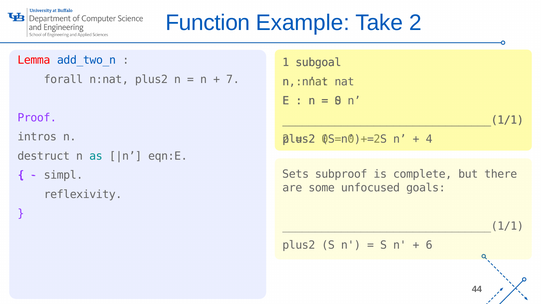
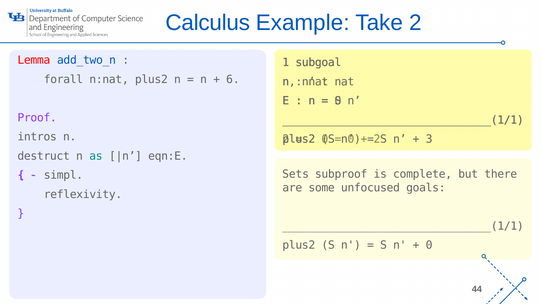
Function: Function -> Calculus (208, 23)
7: 7 -> 6 (233, 80)
4: 4 -> 3 (429, 139)
6: 6 -> 0 (429, 245)
